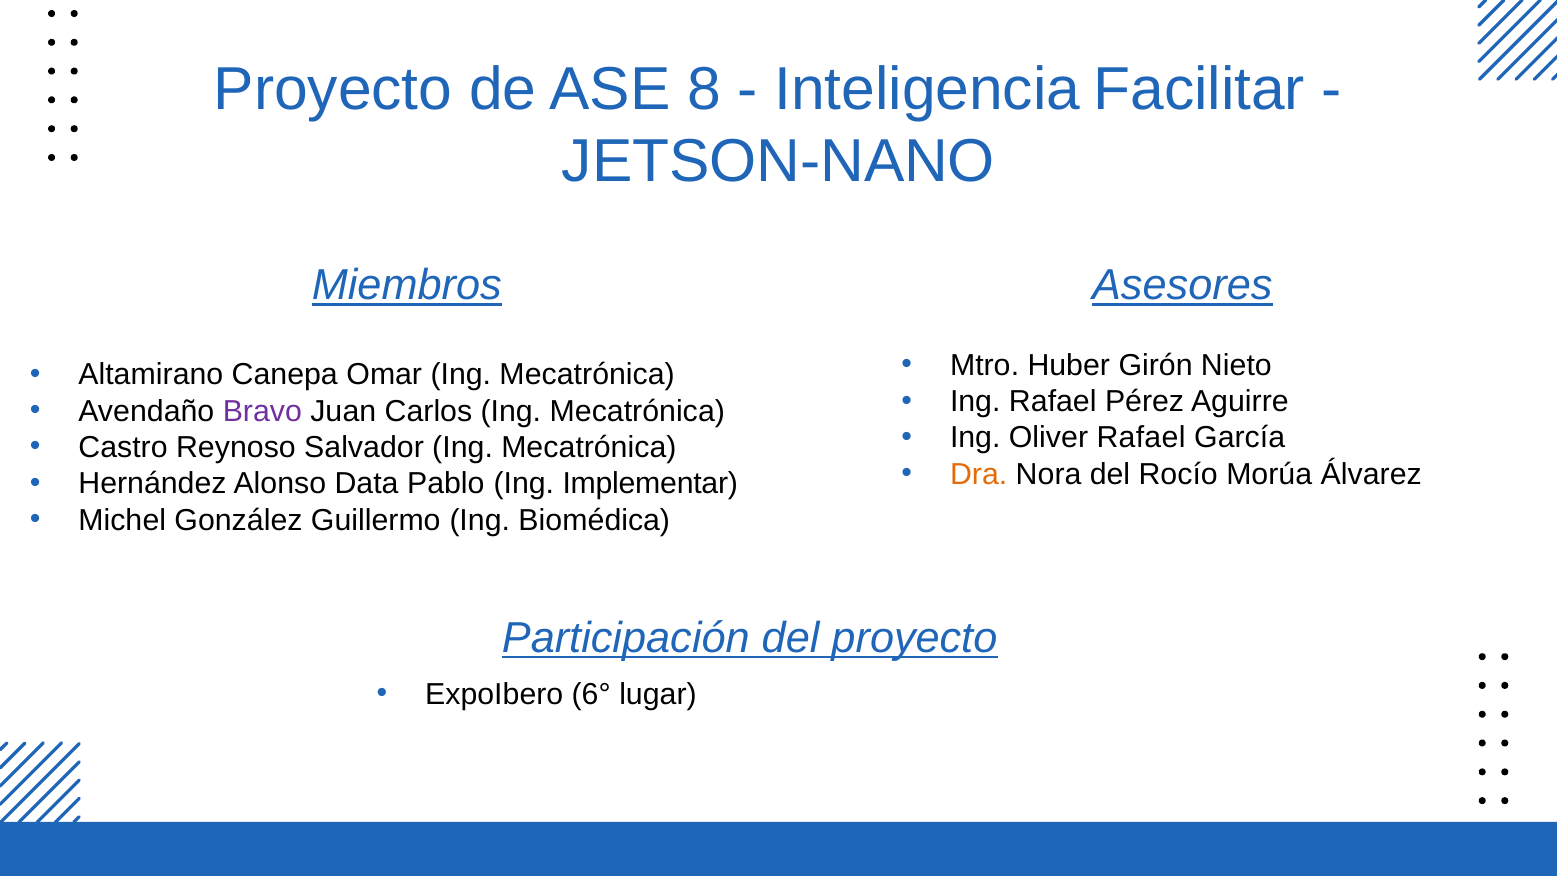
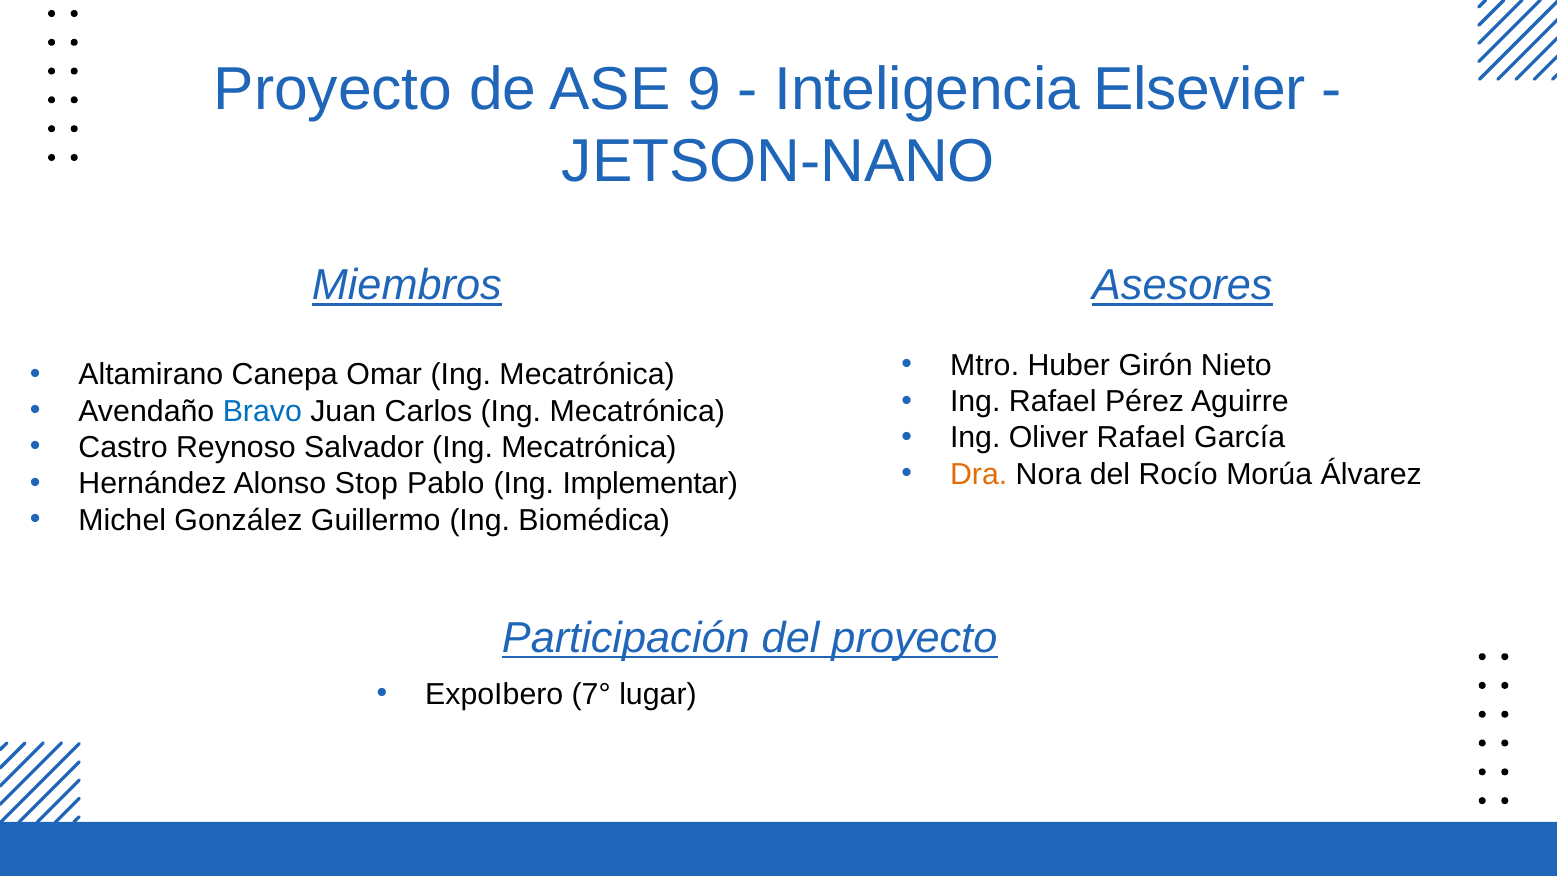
8: 8 -> 9 (704, 89)
Facilitar: Facilitar -> Elsevier (1199, 89)
Bravo colour: purple -> blue (262, 411)
Data: Data -> Stop (366, 484)
6°: 6° -> 7° (591, 694)
